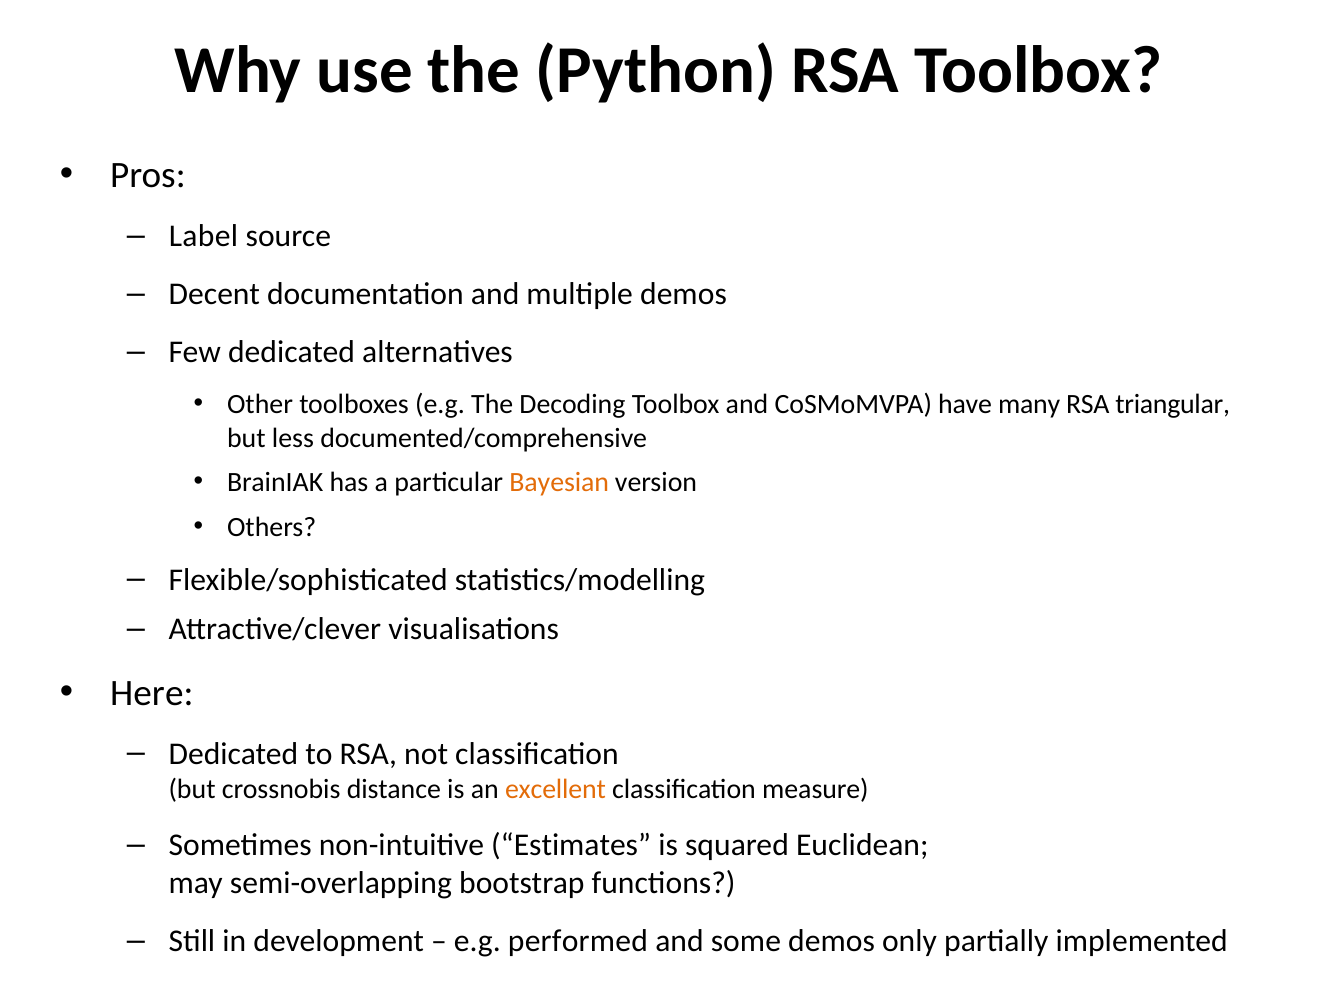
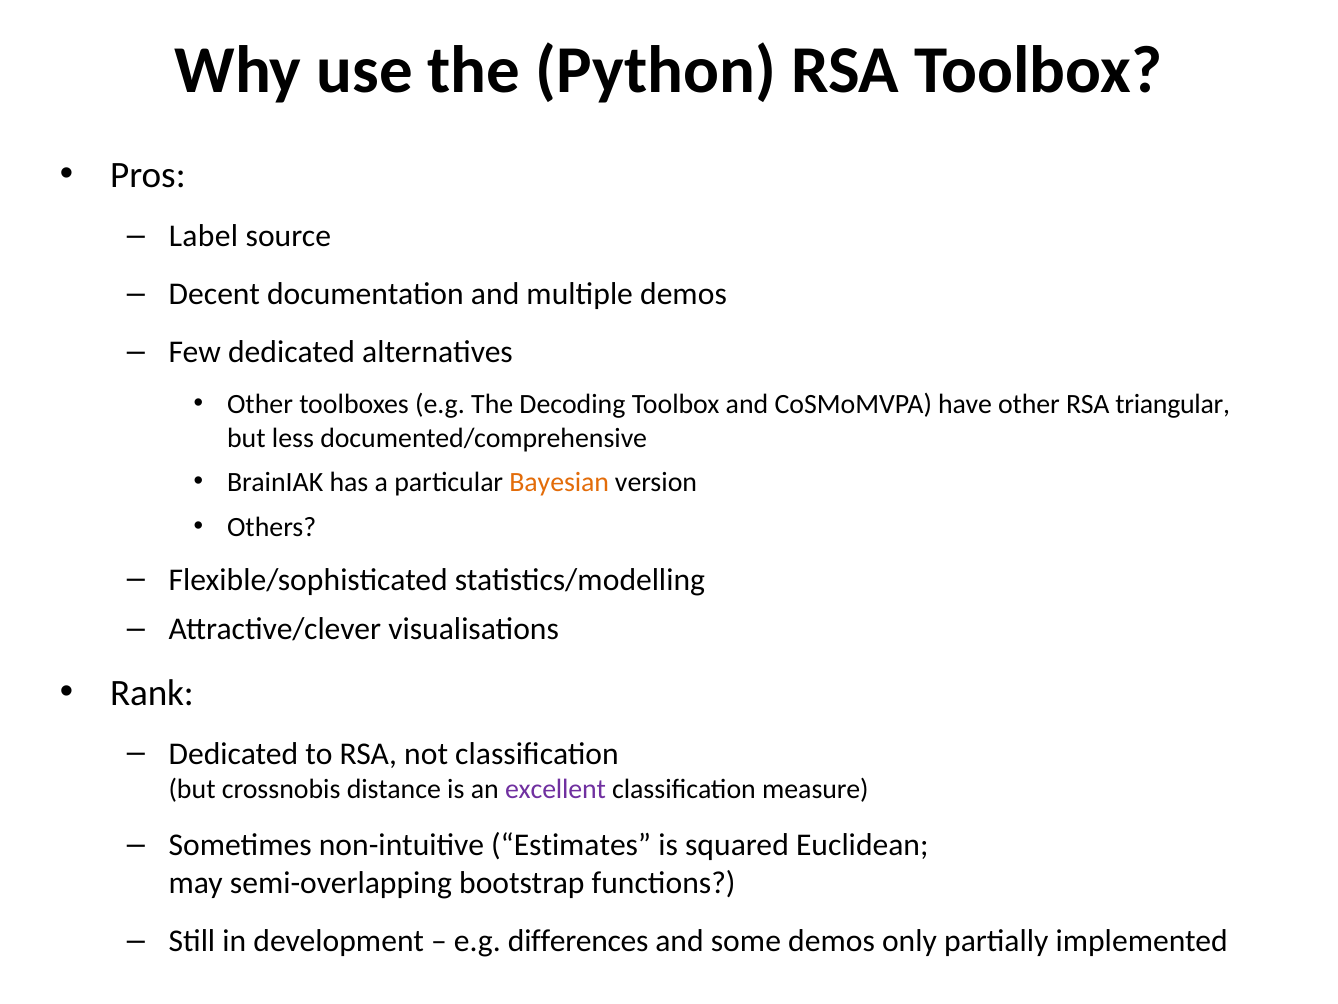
have many: many -> other (1029, 404)
Here: Here -> Rank (152, 693)
excellent colour: orange -> purple (555, 789)
performed: performed -> differences (578, 941)
